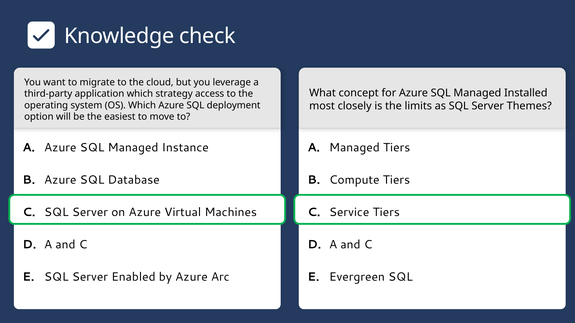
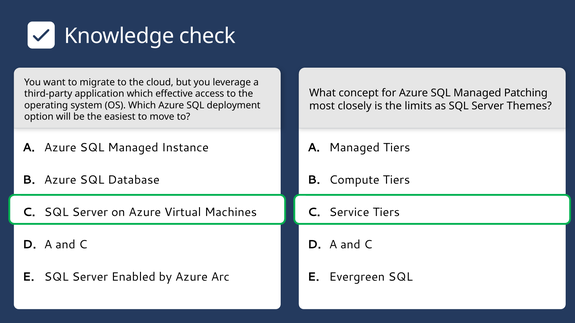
Installed: Installed -> Patching (526, 93)
strategy: strategy -> effective (174, 94)
